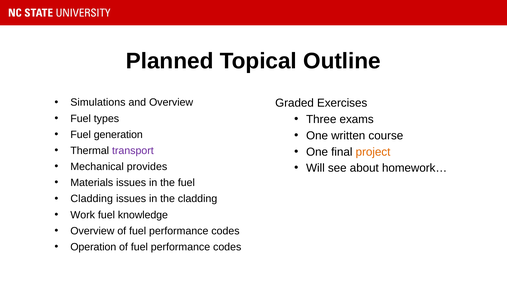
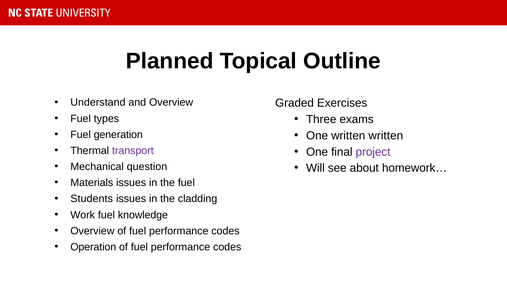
Simulations: Simulations -> Understand (98, 103)
written course: course -> written (386, 136)
project colour: orange -> purple (373, 152)
provides: provides -> question (147, 167)
Cladding: Cladding -> Students (92, 199)
